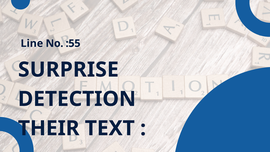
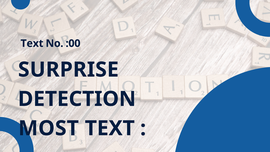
Line: Line -> Text (32, 43)
:55: :55 -> :00 (73, 43)
THEIR: THEIR -> MOST (49, 128)
